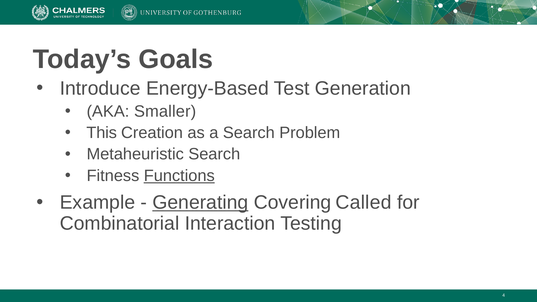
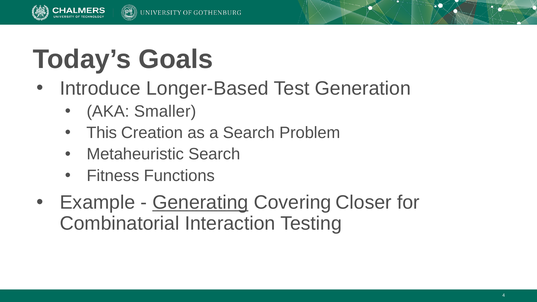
Energy-Based: Energy-Based -> Longer-Based (207, 88)
Functions underline: present -> none (179, 176)
Called: Called -> Closer (364, 202)
